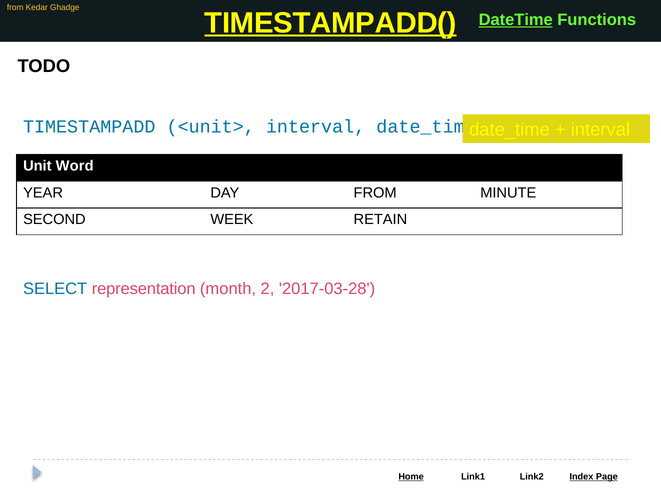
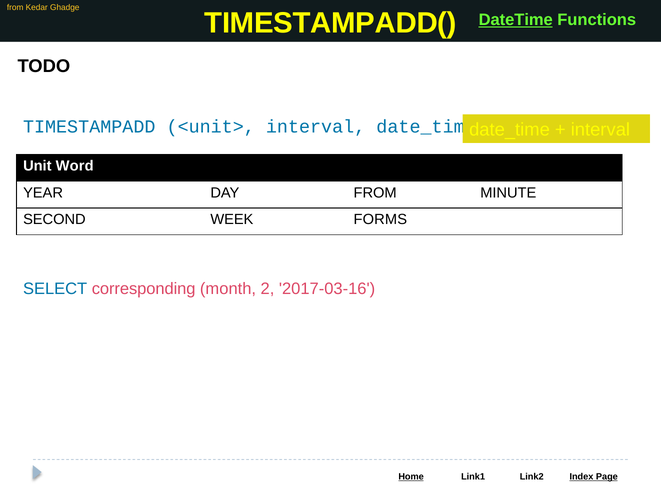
TIMESTAMPADD( underline: present -> none (331, 23)
RETAIN: RETAIN -> FORMS (380, 220)
representation: representation -> corresponding (144, 289)
2017-03-28: 2017-03-28 -> 2017-03-16 (327, 289)
